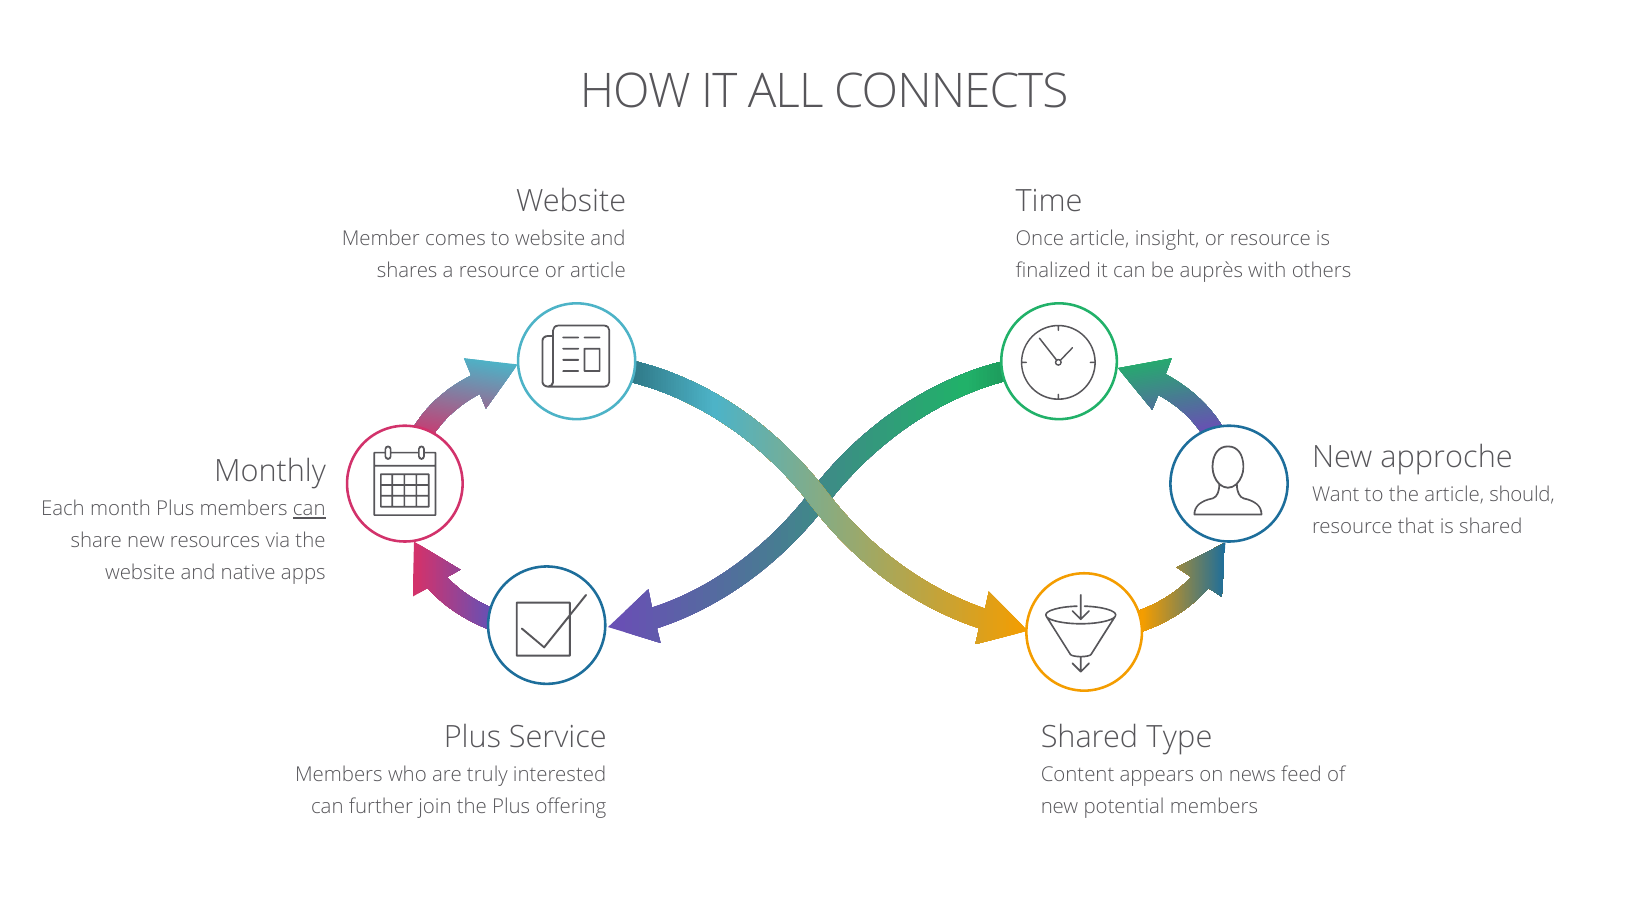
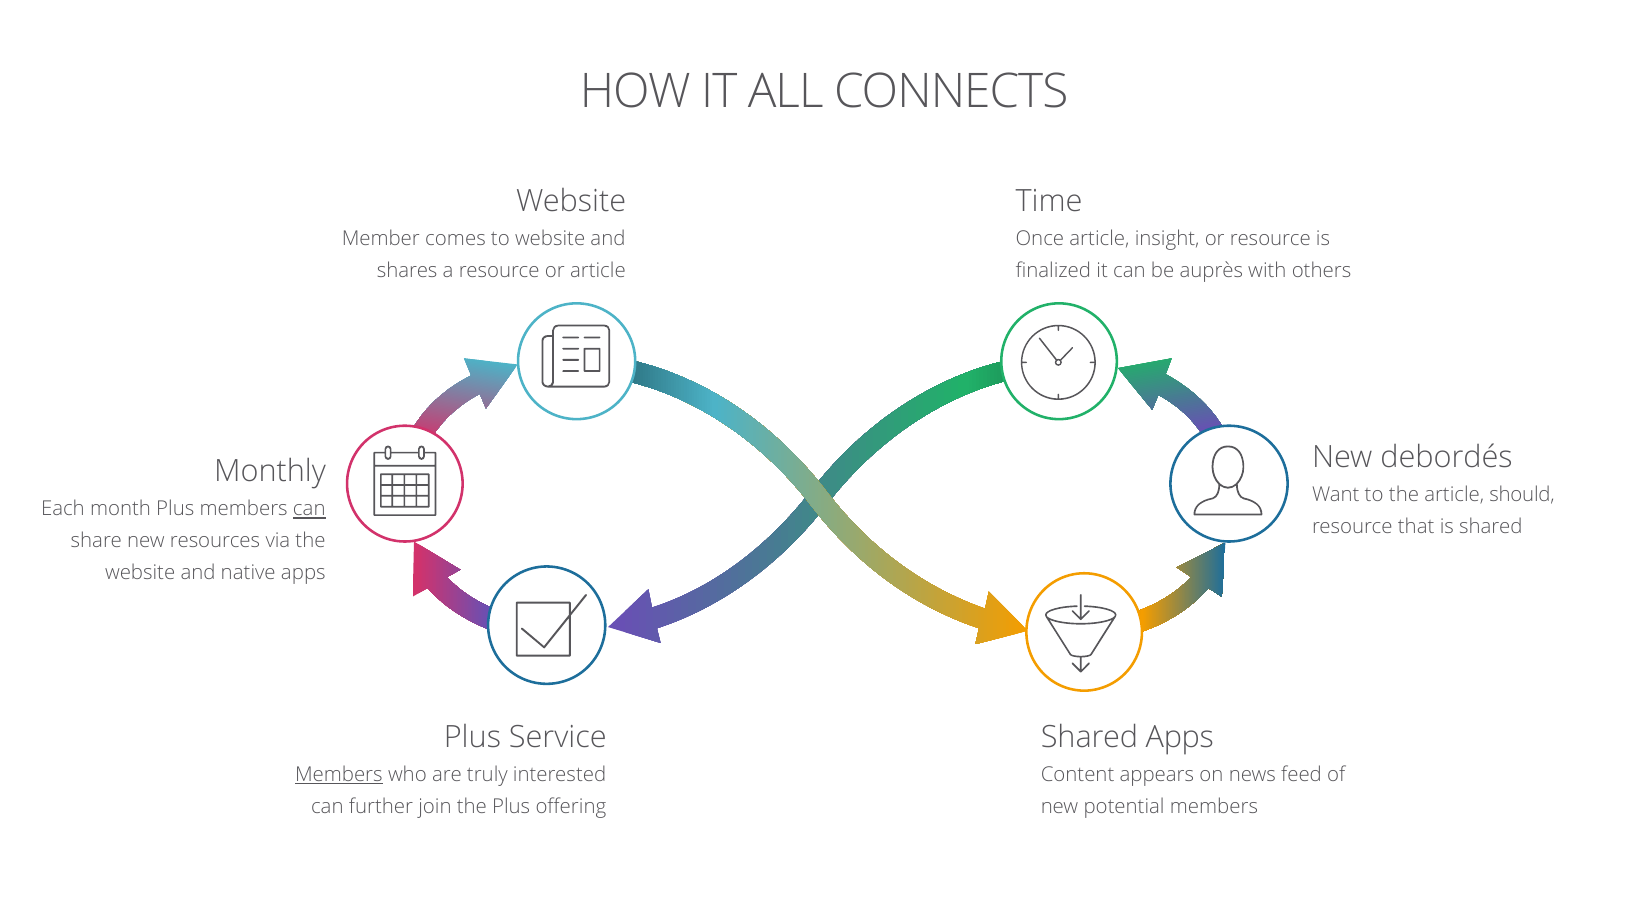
approche: approche -> debordés (1447, 458)
Shared Type: Type -> Apps (1180, 738)
Members underline: none -> present (339, 775)
